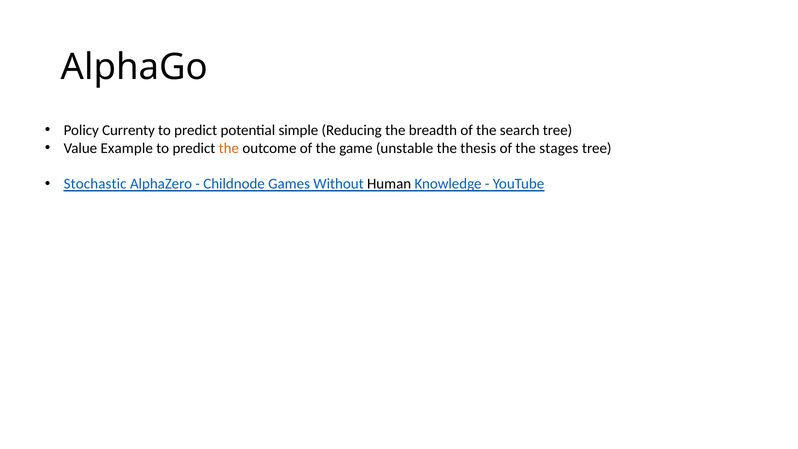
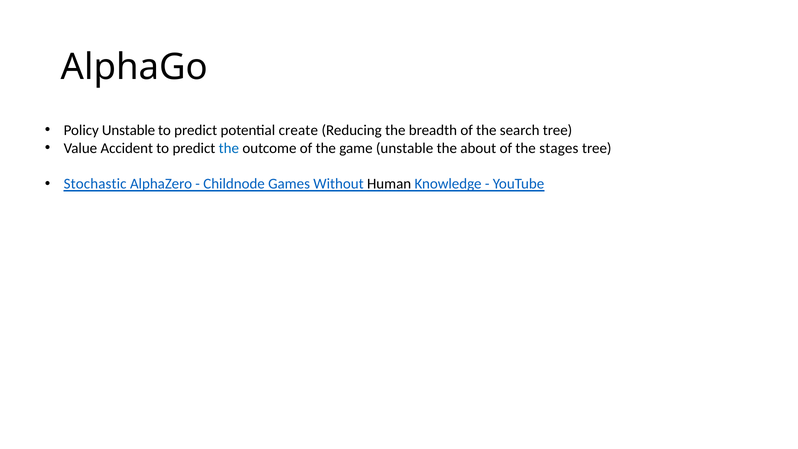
Policy Currenty: Currenty -> Unstable (129, 130)
simple: simple -> create (298, 130)
Example: Example -> Accident (127, 148)
the colour: orange -> blue (229, 148)
thesis: thesis -> about (478, 148)
